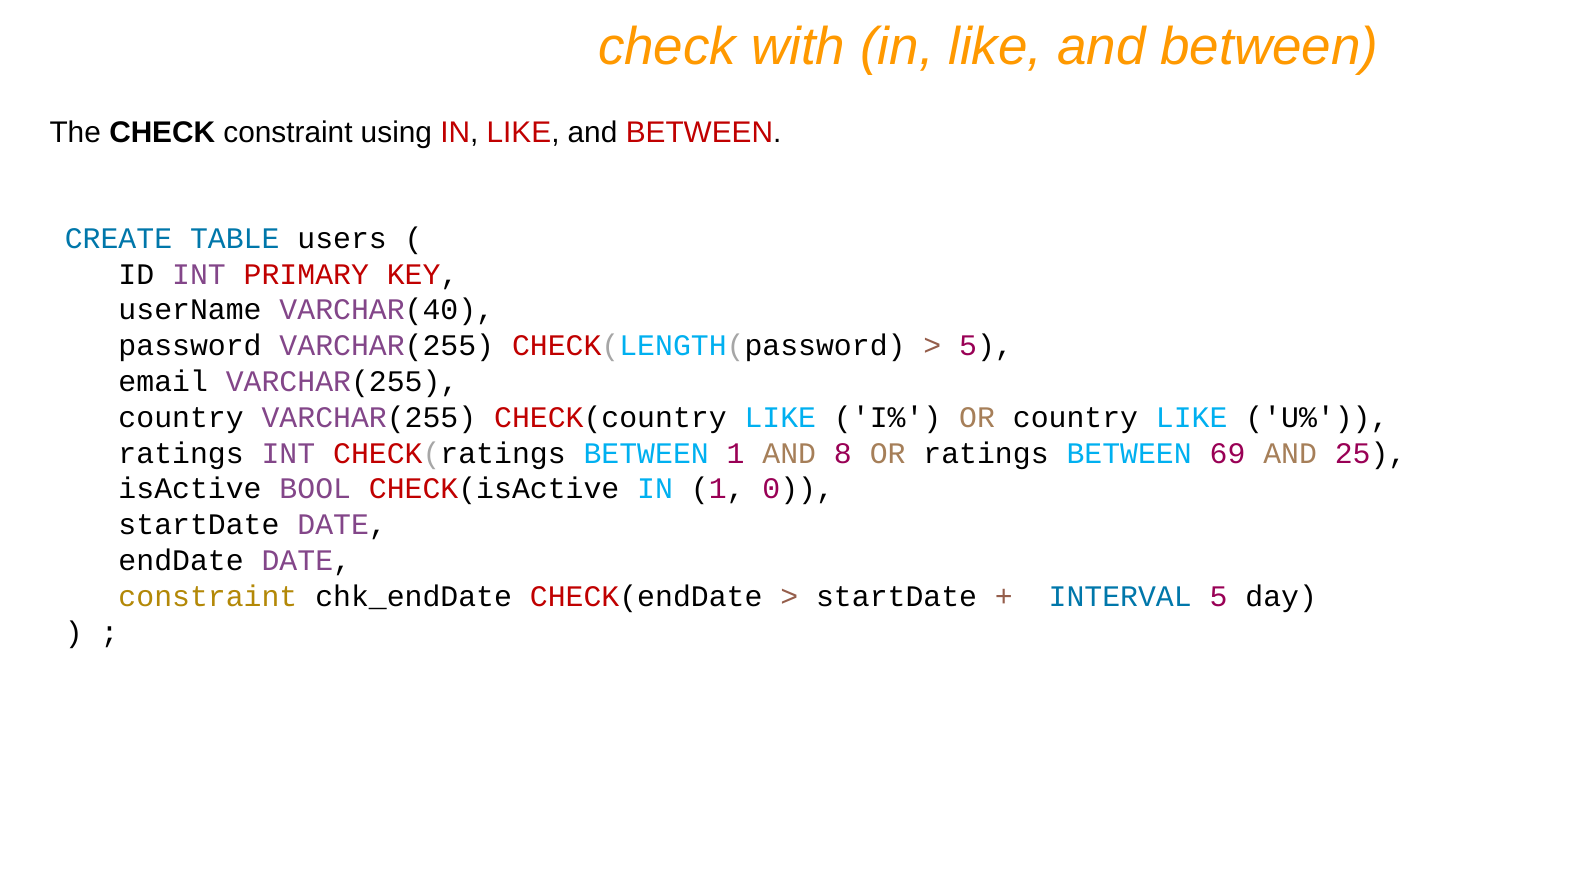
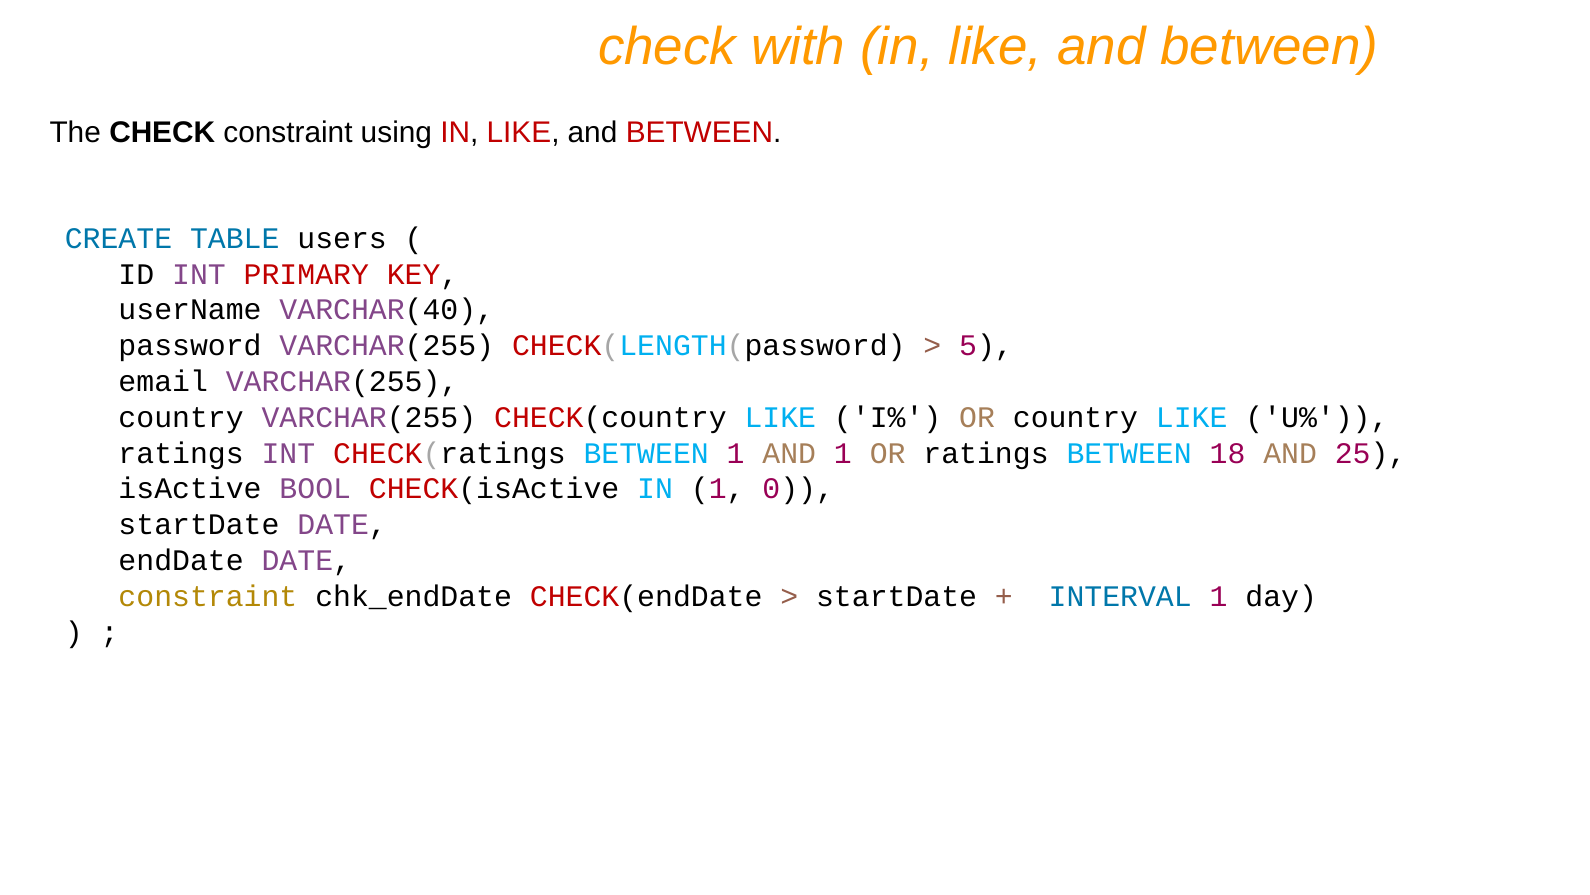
AND 8: 8 -> 1 (843, 453)
69: 69 -> 18 (1228, 453)
INTERVAL 5: 5 -> 1 (1219, 596)
